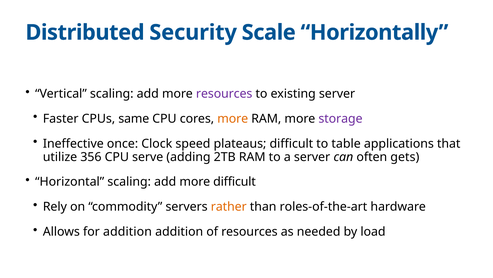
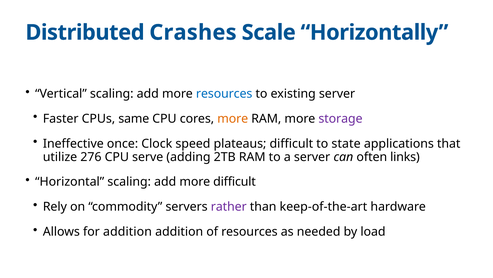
Security: Security -> Crashes (193, 32)
resources colour: purple -> blue (224, 94)
table: table -> state (346, 143)
356: 356 -> 276 (91, 157)
gets: gets -> links (405, 157)
rather colour: orange -> purple (229, 206)
roles-of-the-art: roles-of-the-art -> keep-of-the-art (323, 206)
